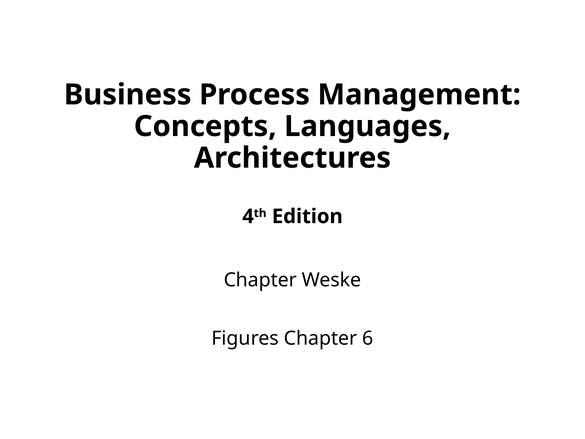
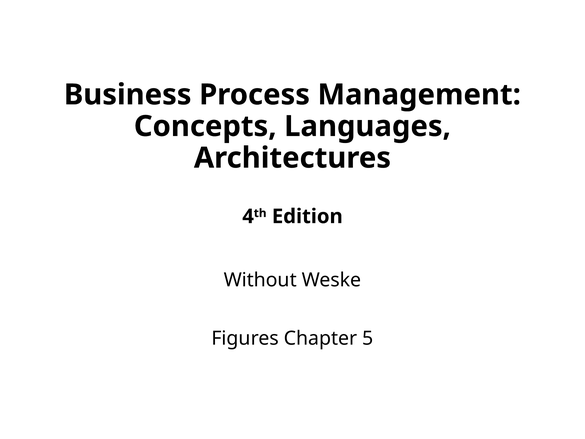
Chapter: Chapter -> Without (260, 280)
6: 6 -> 5 (368, 338)
